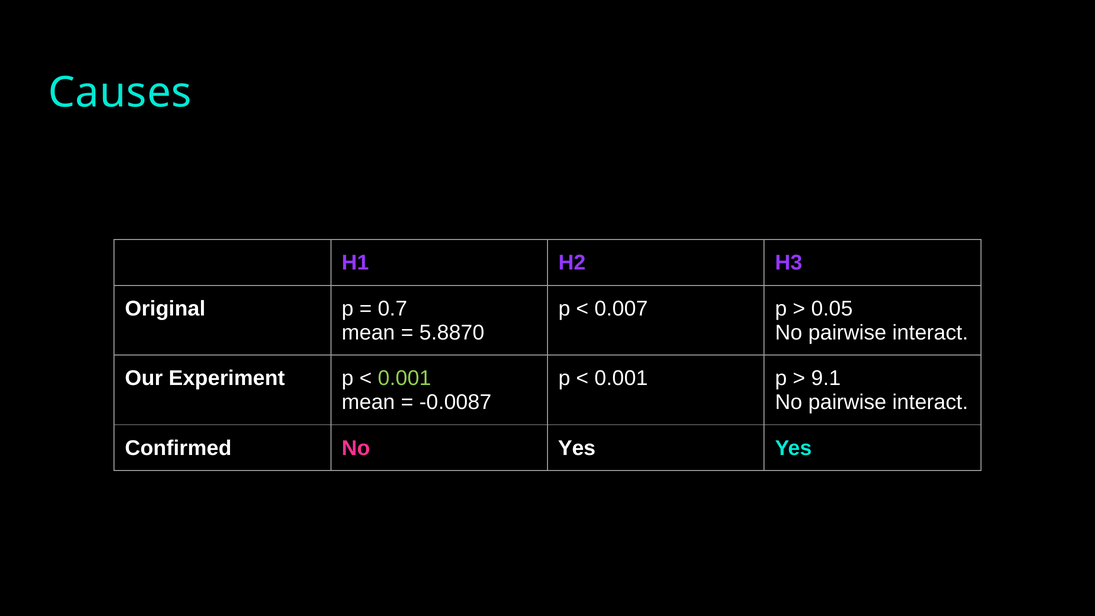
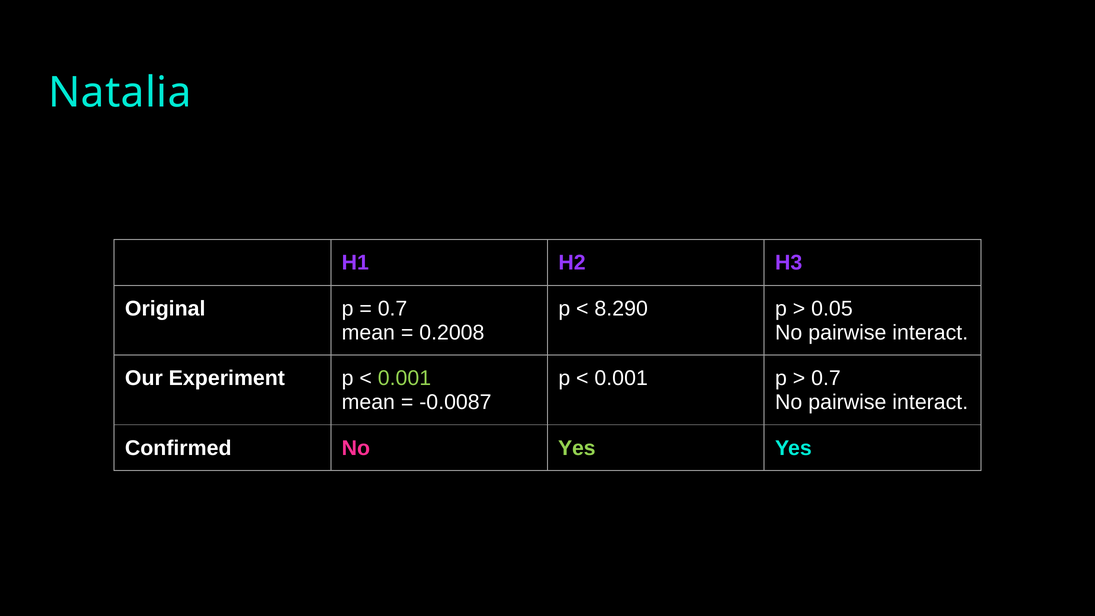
Causes: Causes -> Natalia (120, 93)
0.007: 0.007 -> 8.290 (621, 309)
5.8870: 5.8870 -> 0.2008 (452, 332)
9.1: 9.1 -> 0.7 (826, 378)
Yes colour: white -> light green (577, 448)
